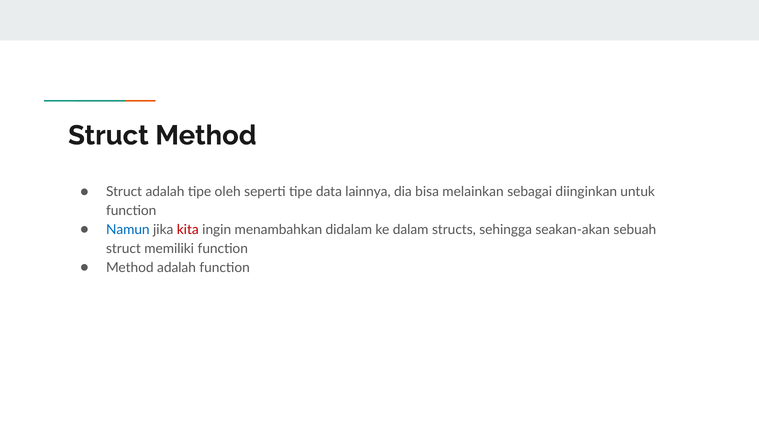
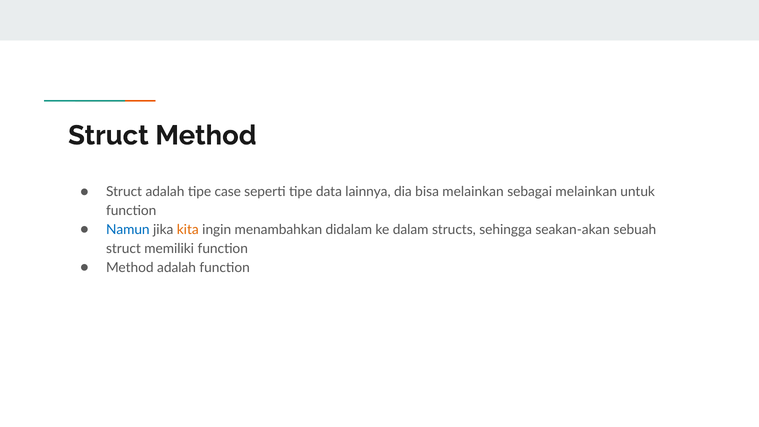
oleh: oleh -> case (228, 192)
sebagai diinginkan: diinginkan -> melainkan (586, 192)
kita colour: red -> orange (188, 230)
